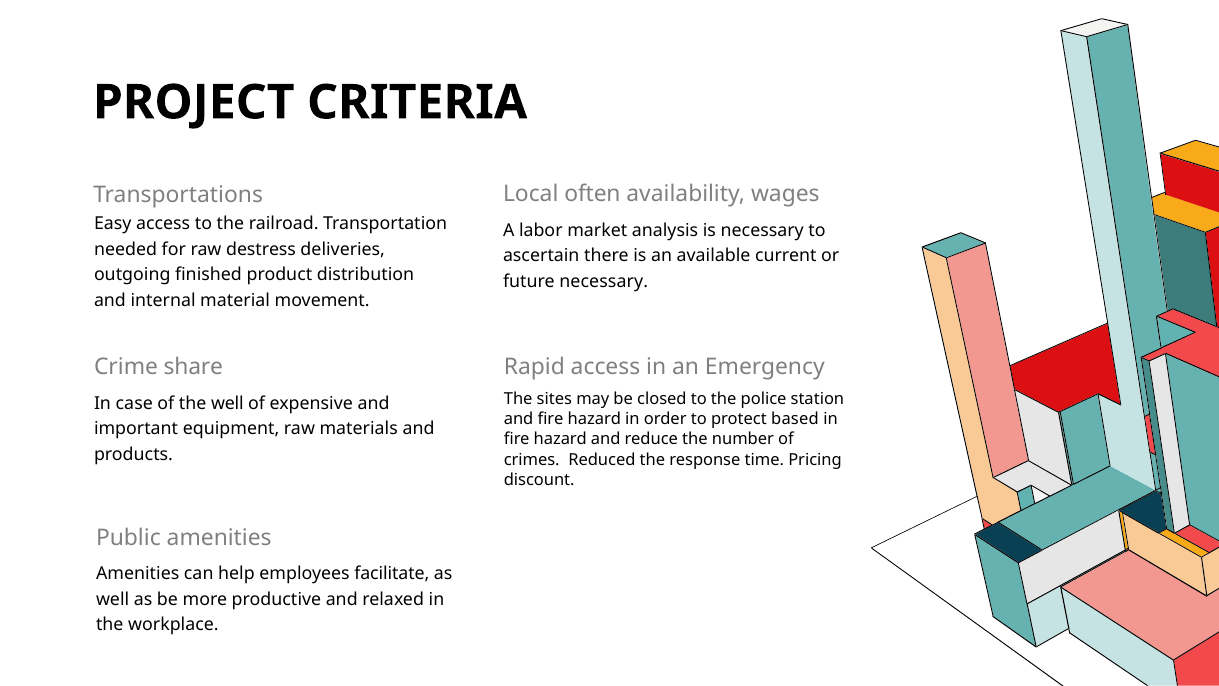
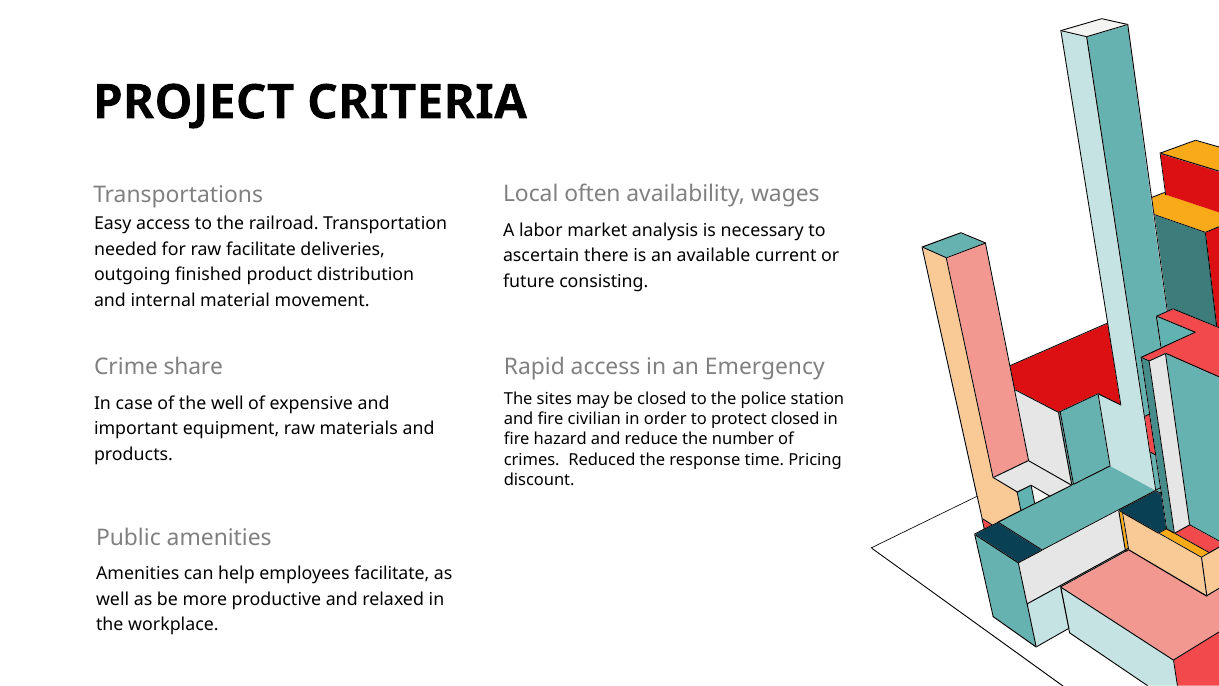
raw destress: destress -> facilitate (261, 249)
future necessary: necessary -> consisting (604, 281)
and fire hazard: hazard -> civilian (594, 419)
protect based: based -> closed (795, 419)
